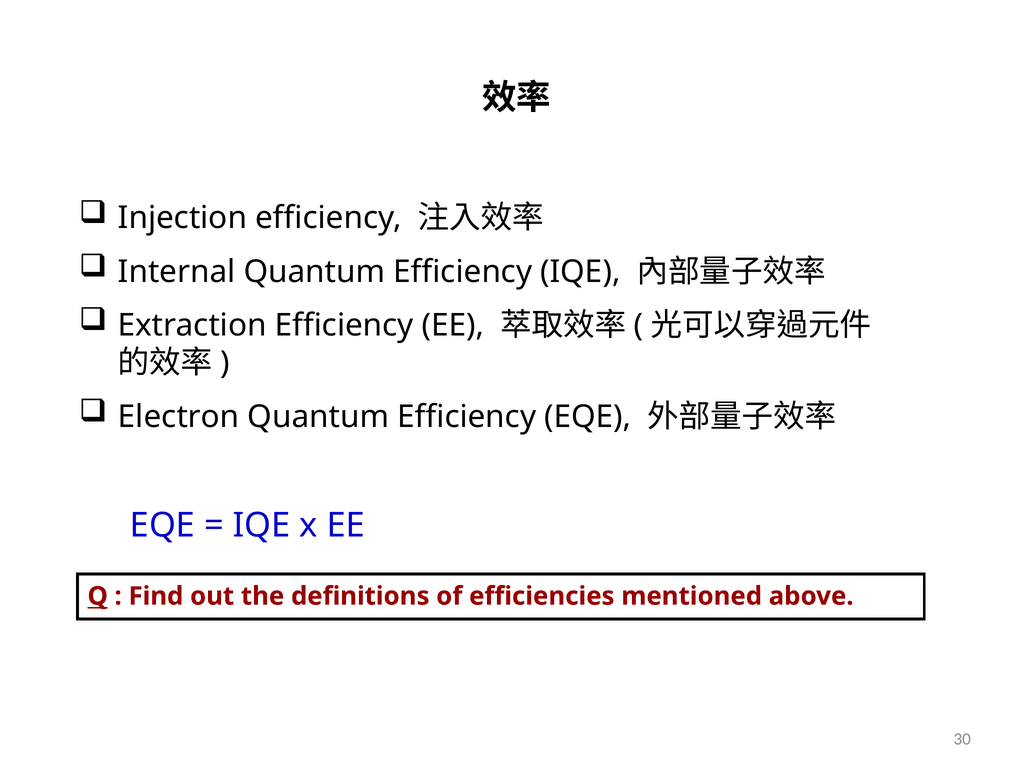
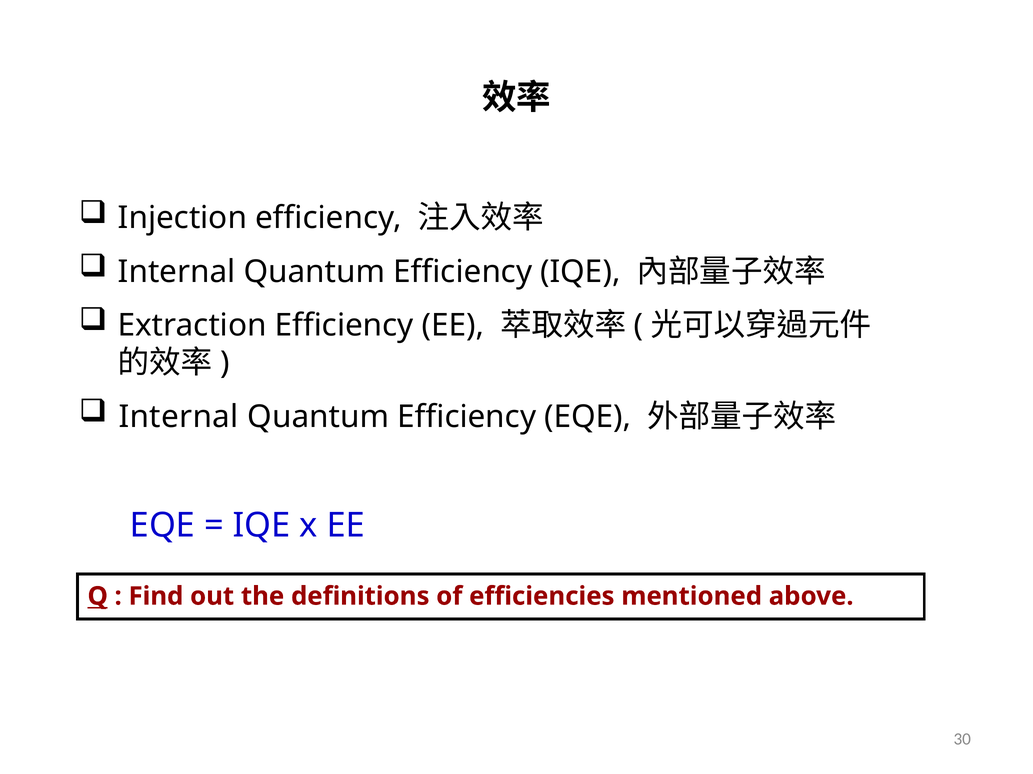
Electron: Electron -> Internal (179, 417)
